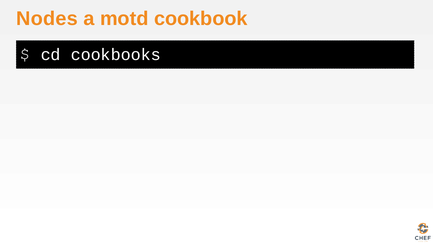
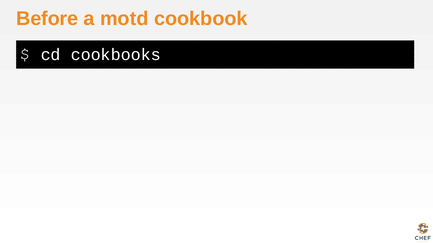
Nodes: Nodes -> Before (47, 19)
